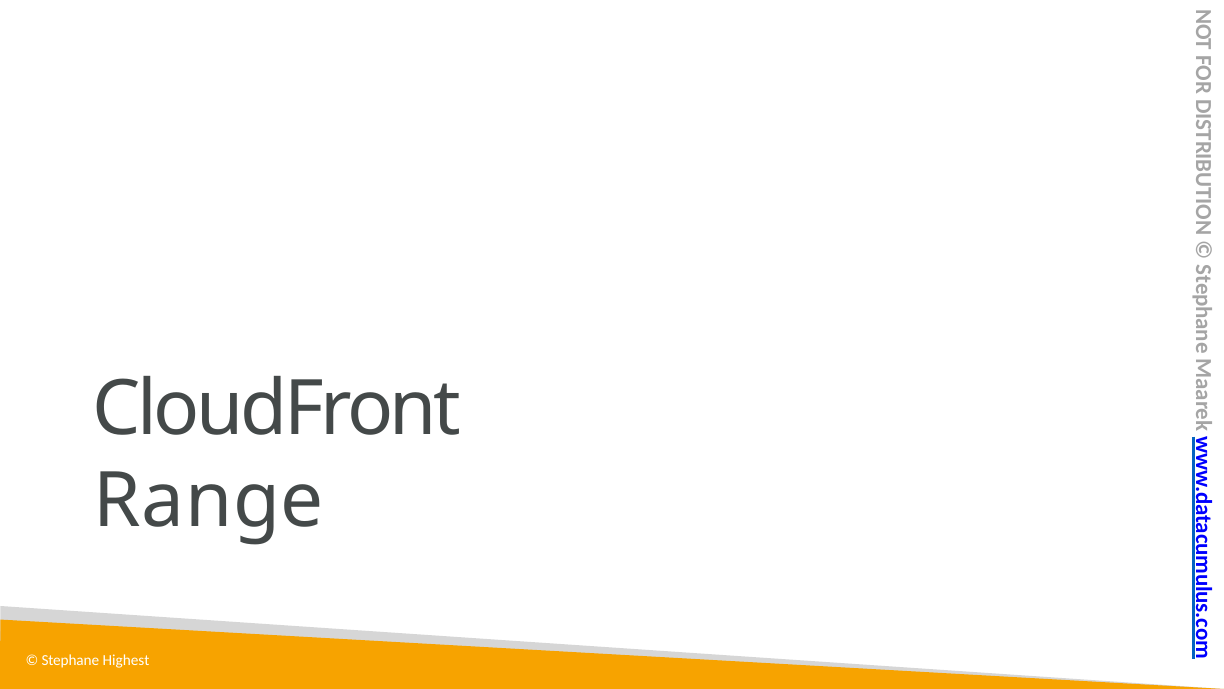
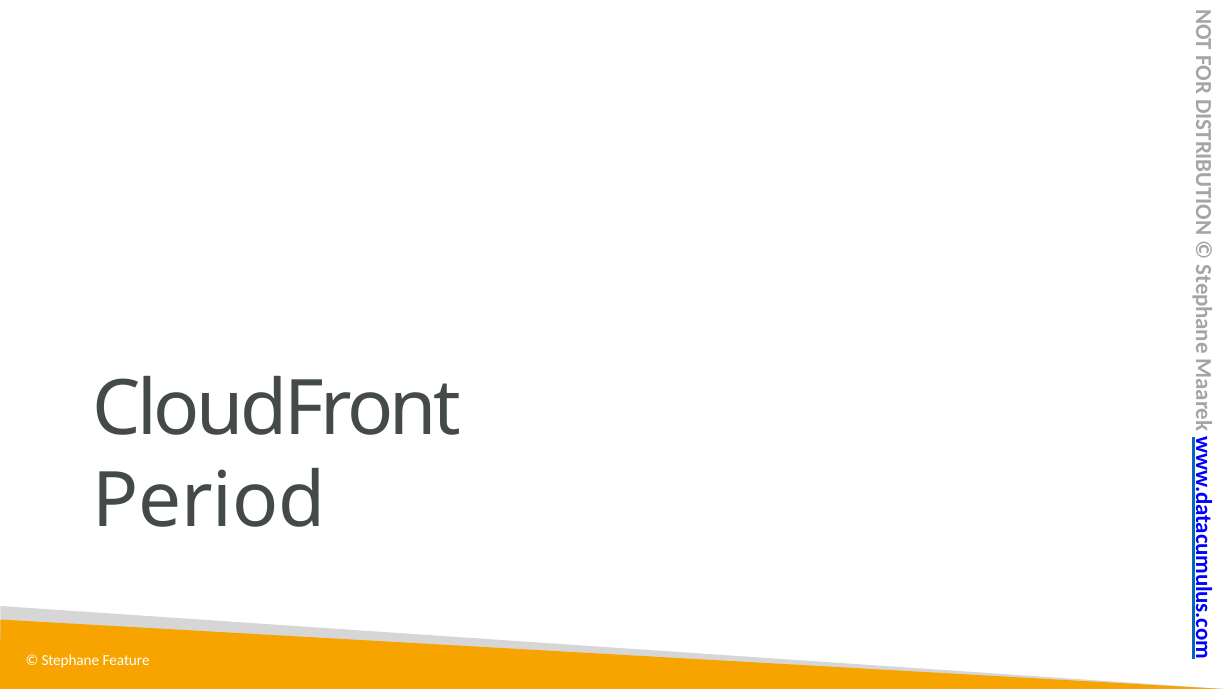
Range: Range -> Period (209, 501)
Highest: Highest -> Feature (126, 660)
